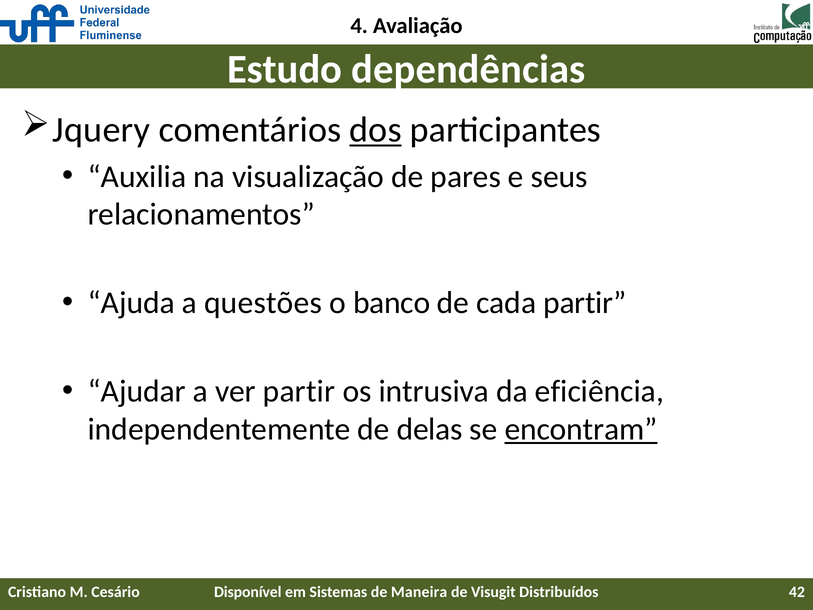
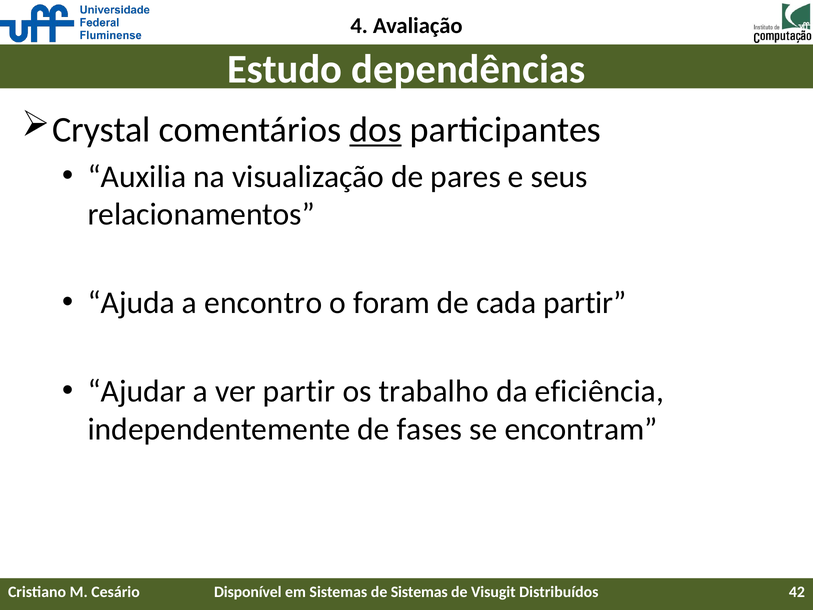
Jquery: Jquery -> Crystal (101, 130)
questões: questões -> encontro (263, 303)
banco: banco -> foram (392, 303)
intrusiva: intrusiva -> trabalho (434, 391)
delas: delas -> fases (430, 429)
encontram underline: present -> none (581, 429)
de Maneira: Maneira -> Sistemas (419, 592)
